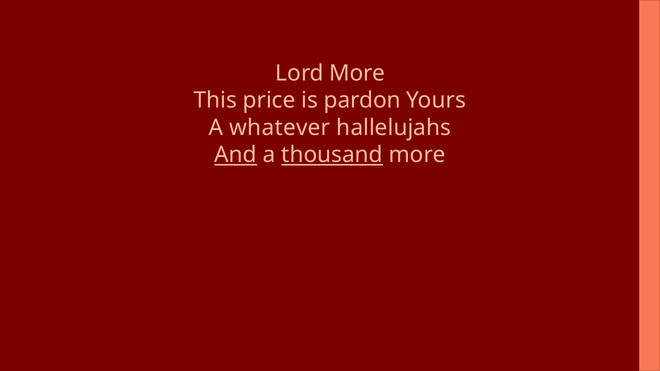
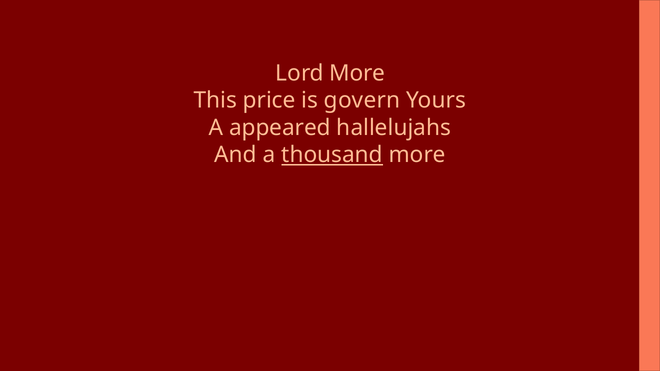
pardon: pardon -> govern (362, 101)
whatever: whatever -> appeared (280, 128)
And underline: present -> none (236, 155)
